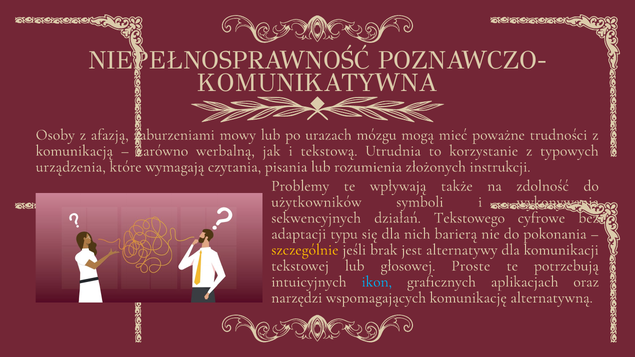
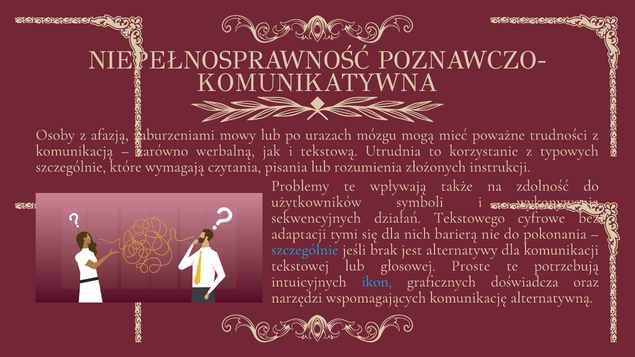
urządzenia: urządzenia -> szczególnie (71, 167)
typu: typu -> tymi (344, 234)
szczególnie colour: yellow -> light blue (305, 250)
aplikacjach: aplikacjach -> doświadcza (525, 282)
